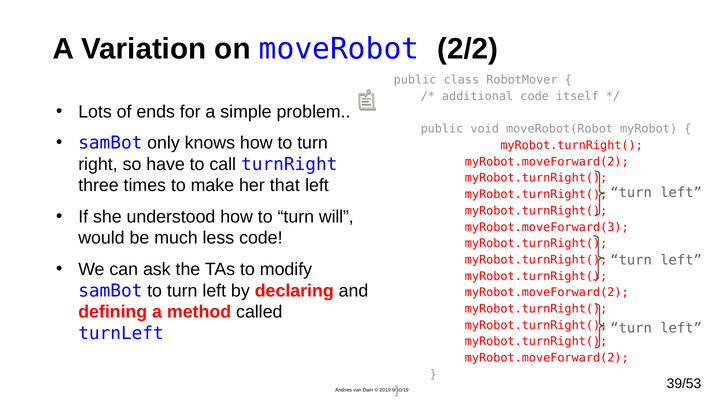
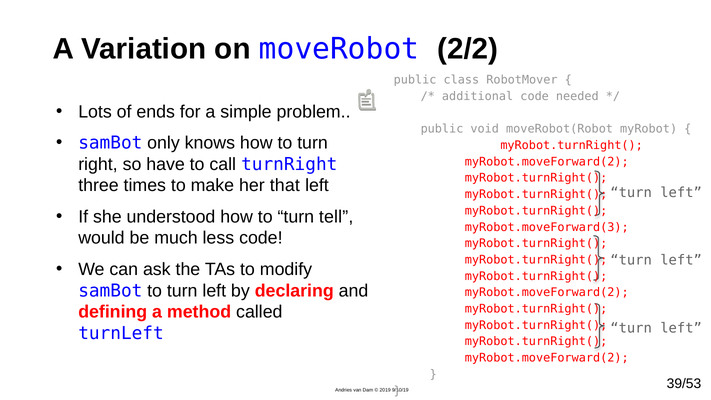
itself: itself -> needed (577, 96)
will: will -> tell (336, 217)
